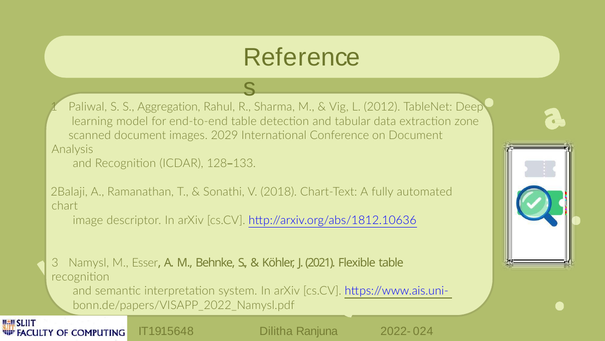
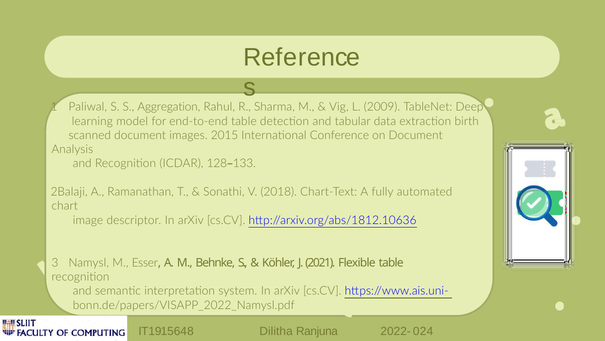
2012: 2012 -> 2009 (382, 107)
zone: zone -> birth (467, 121)
2029: 2029 -> 2015 (225, 135)
